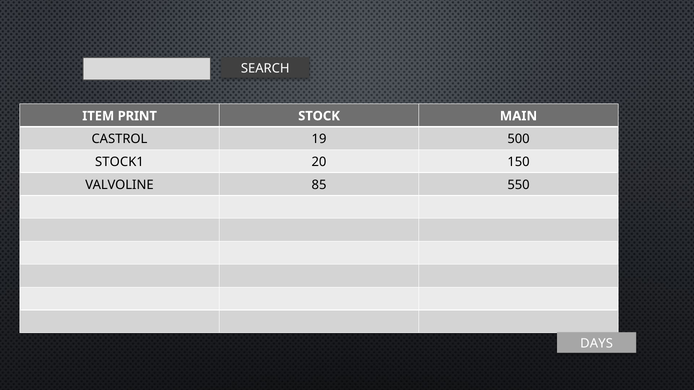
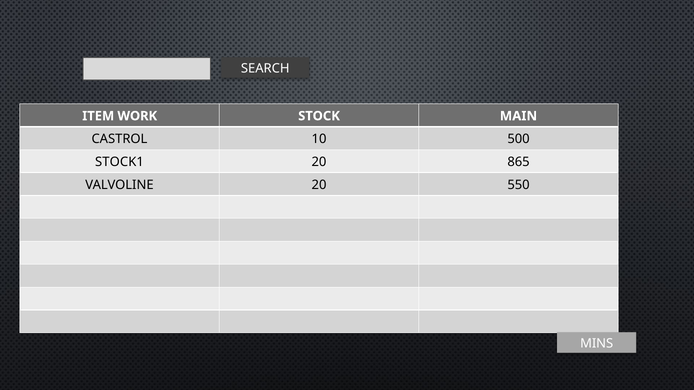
PRINT: PRINT -> WORK (137, 116)
19: 19 -> 10 (319, 139)
150: 150 -> 865 (519, 162)
VALVOLINE 85: 85 -> 20 (319, 185)
DAYS: DAYS -> MINS (597, 344)
